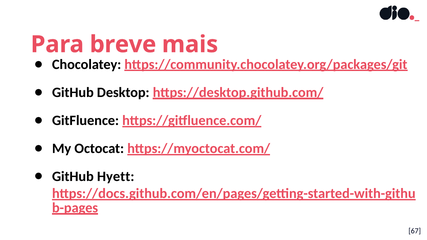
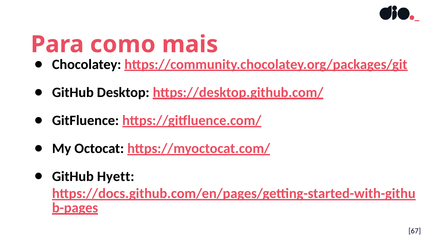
breve: breve -> como (123, 44)
